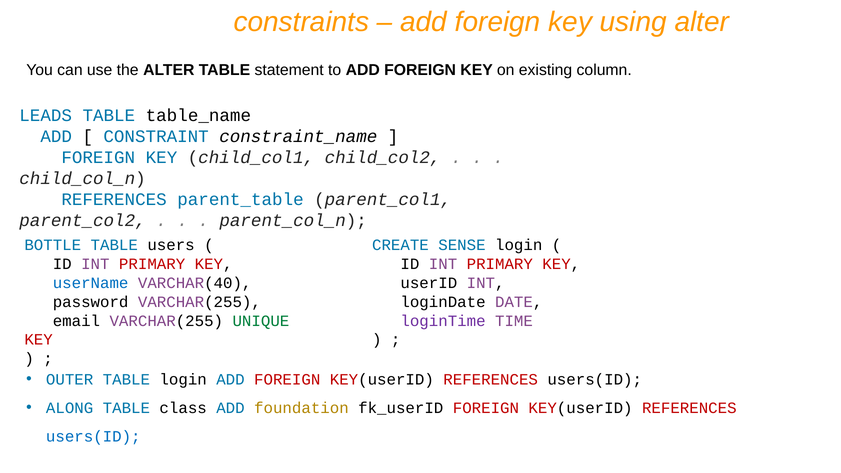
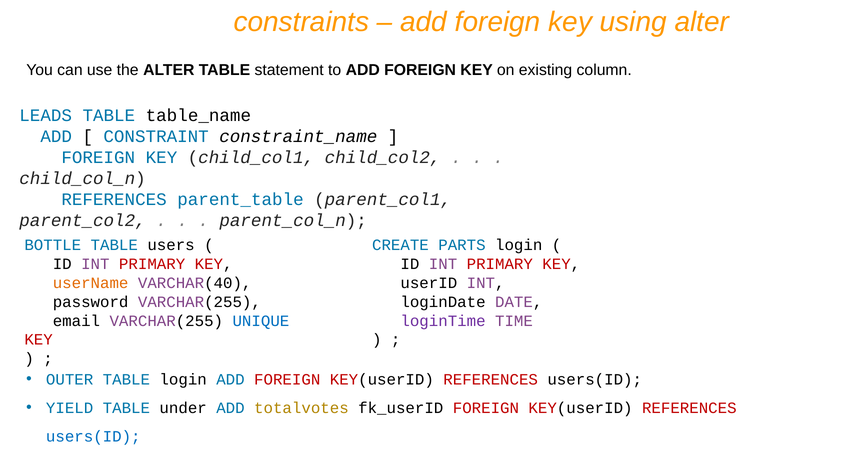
SENSE: SENSE -> PARTS (462, 245)
userName colour: blue -> orange (91, 283)
UNIQUE colour: green -> blue (261, 321)
ALONG: ALONG -> YIELD (70, 408)
class: class -> under (183, 408)
foundation: foundation -> totalvotes (301, 408)
